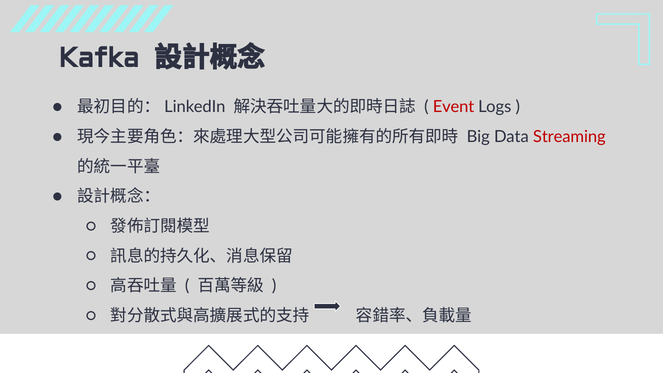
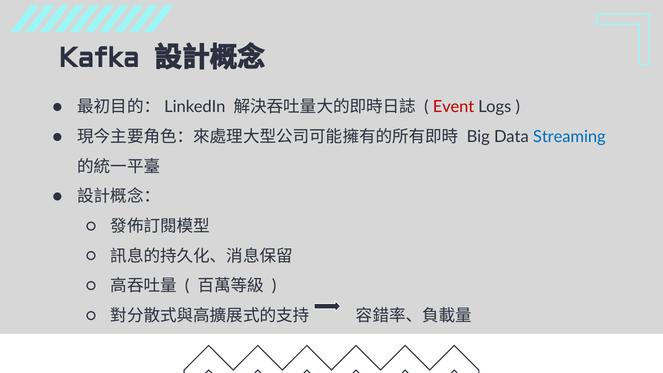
Streaming colour: red -> blue (569, 137)
